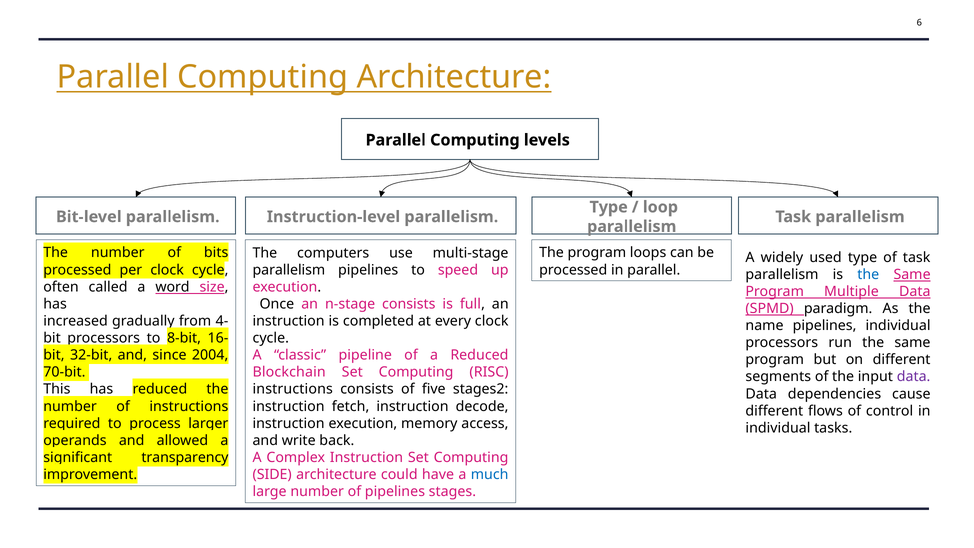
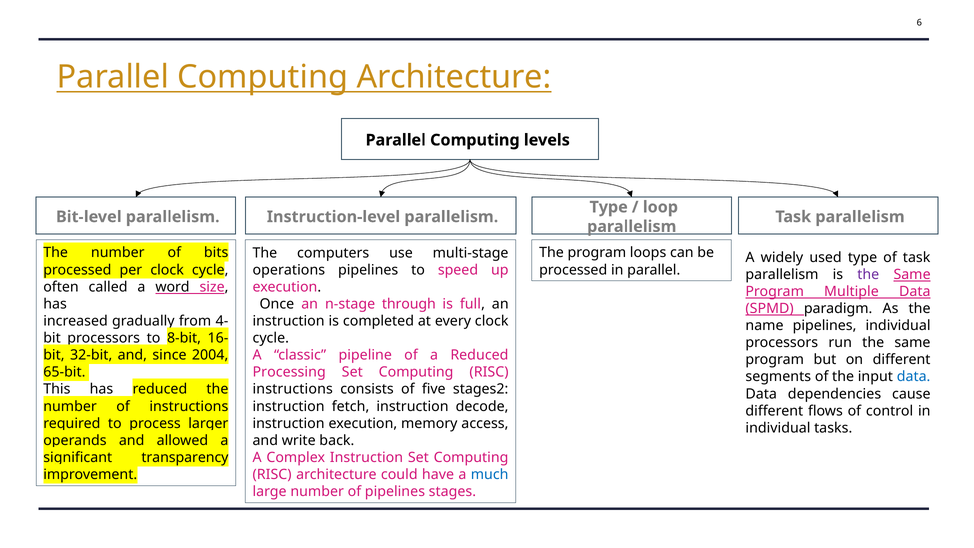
parallelism: parallelism -> operations (289, 270)
the colour: blue -> purple (868, 274)
n-stage consists: consists -> through (409, 304)
70-bit: 70-bit -> 65-bit (64, 372)
Blockchain: Blockchain -> Processing (289, 372)
data colour: purple -> blue (914, 377)
SIDE: SIDE -> RISC (272, 474)
